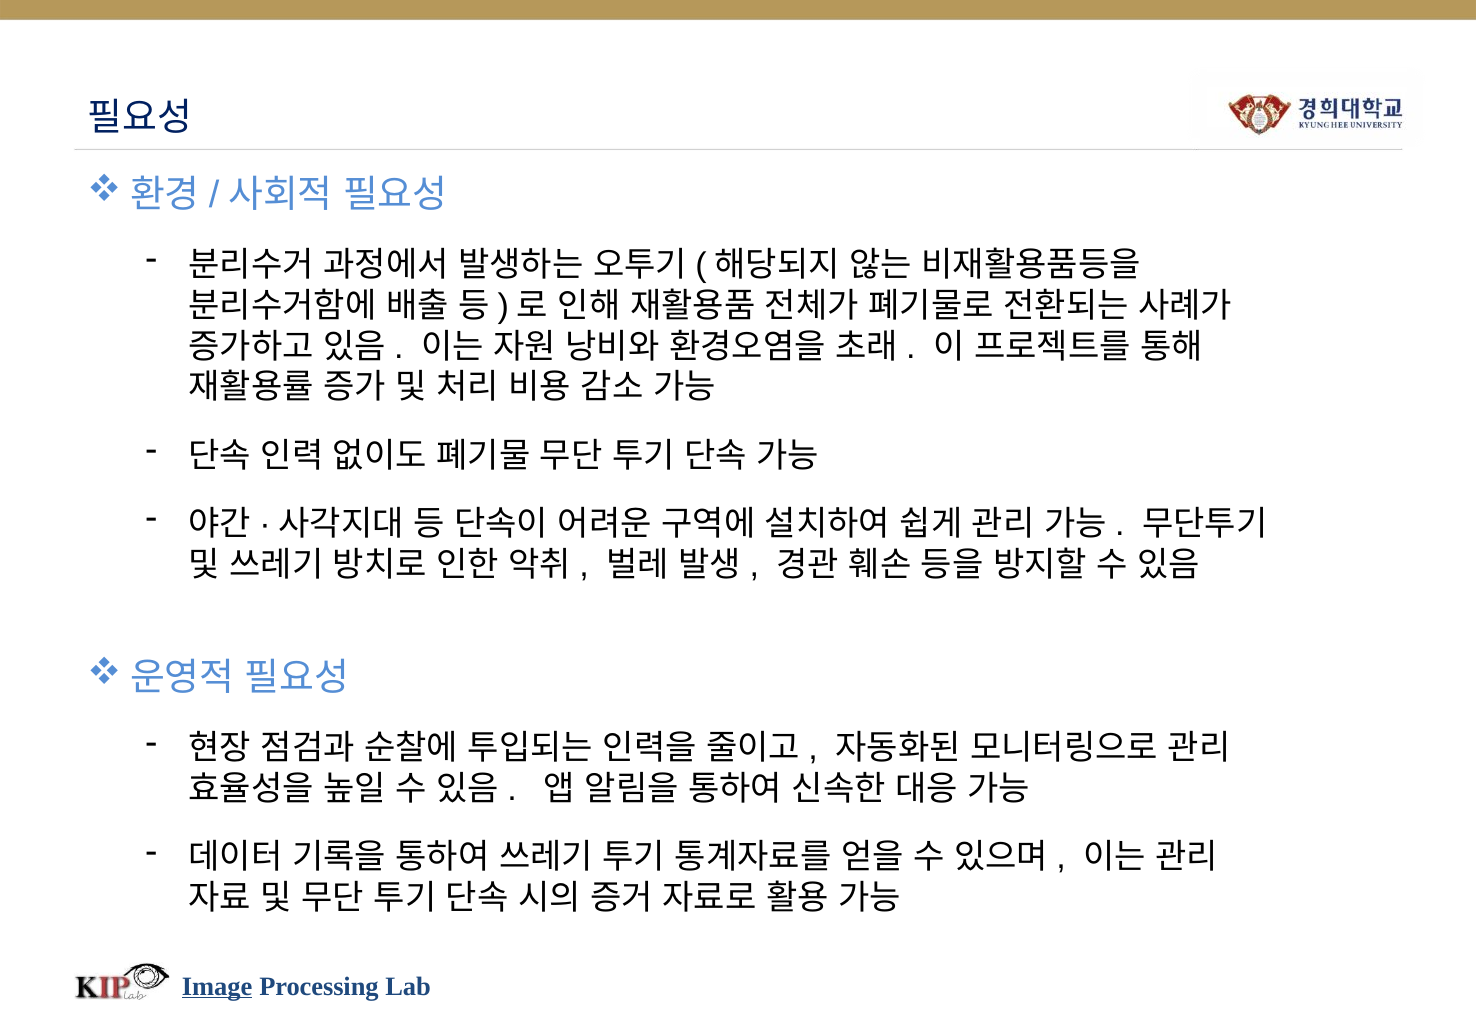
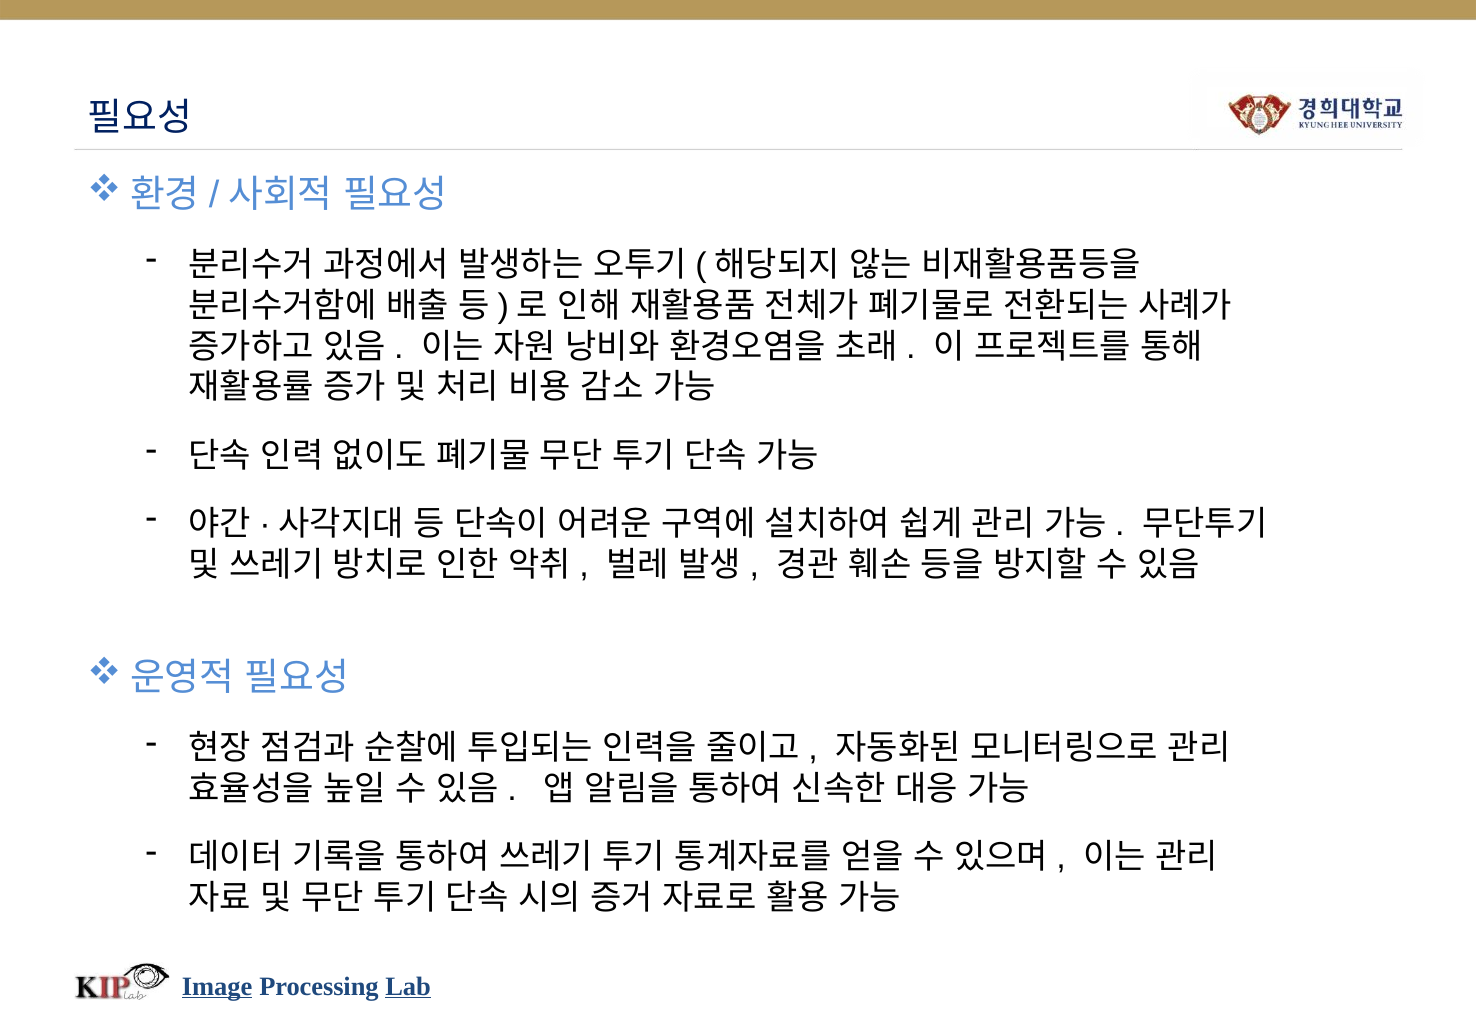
Lab underline: none -> present (408, 986)
